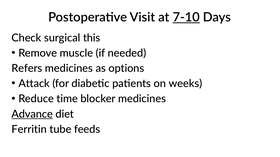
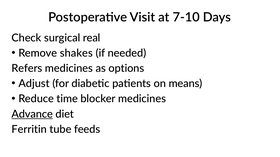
7-10 underline: present -> none (186, 17)
this: this -> real (92, 38)
muscle: muscle -> shakes (76, 53)
Attack: Attack -> Adjust (34, 84)
weeks: weeks -> means (185, 84)
